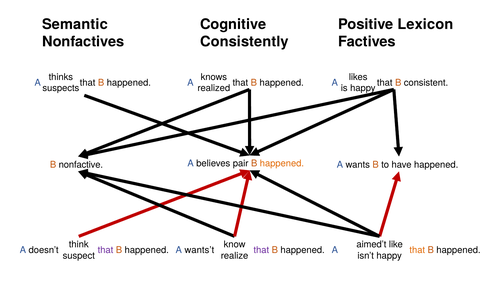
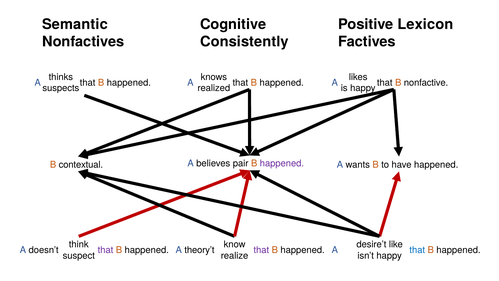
consistent: consistent -> nonfactive (426, 83)
nonfactive: nonfactive -> contextual (81, 164)
happened colour: orange -> purple (282, 163)
aimed’t: aimed’t -> desire’t (371, 244)
wants’t: wants’t -> theory’t (199, 250)
that colour: orange -> blue (417, 250)
